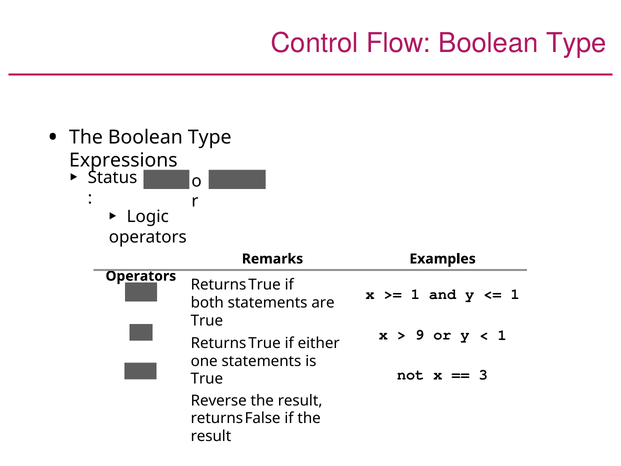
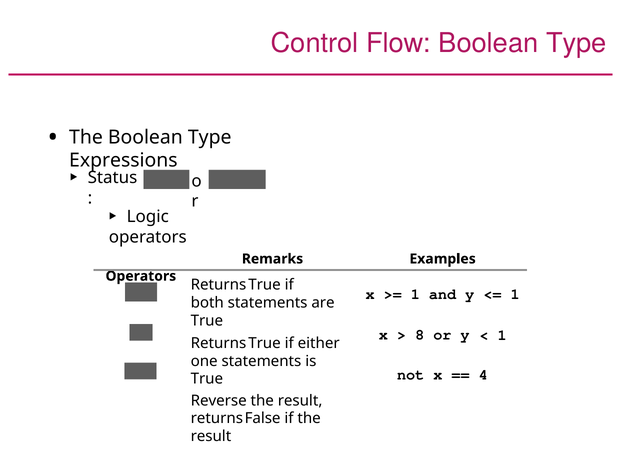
9: 9 -> 8 (420, 334)
3: 3 -> 4 (483, 375)
